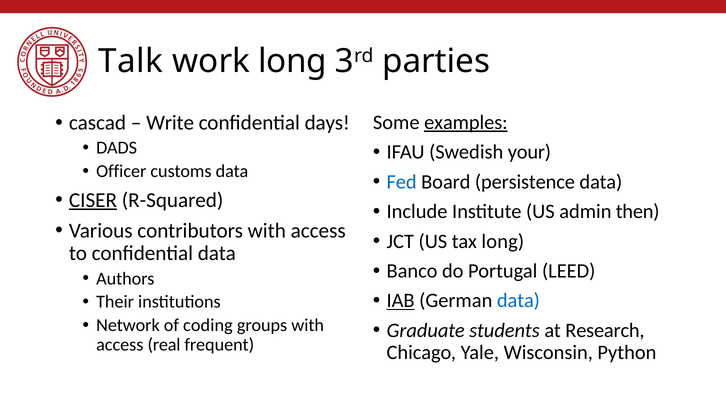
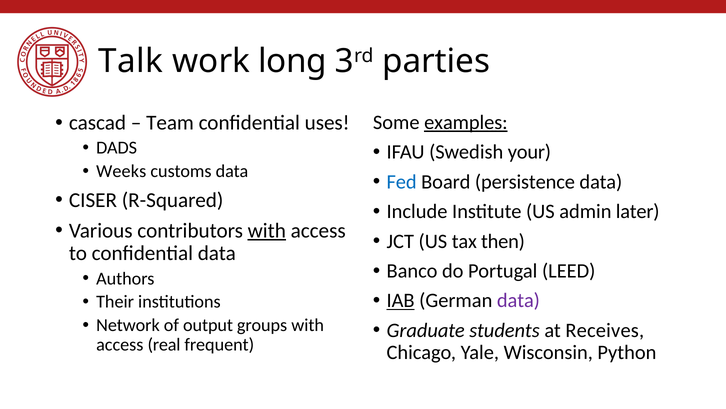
Write: Write -> Team (170, 123)
days: days -> uses (327, 123)
Officer: Officer -> Weeks (121, 171)
CISER underline: present -> none (93, 200)
then: then -> later (638, 211)
with underline: none -> present (267, 230)
tax long: long -> then (503, 241)
data colour: blue -> purple (518, 300)
coding: coding -> output (208, 325)
Research: Research -> Receives (605, 330)
